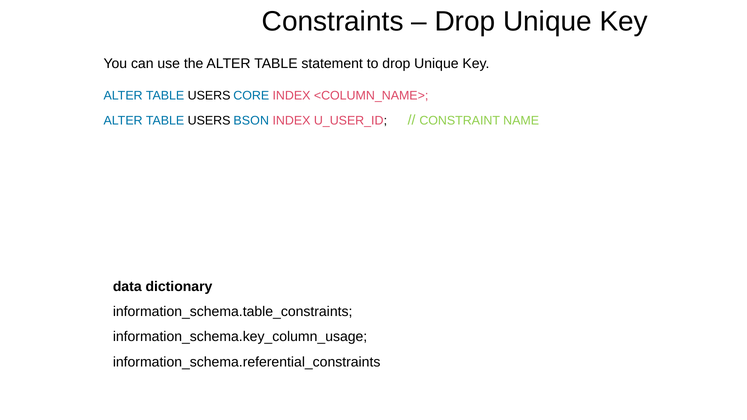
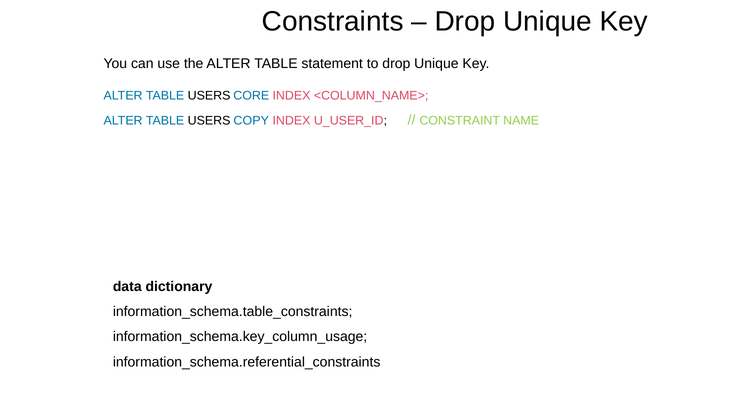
BSON: BSON -> COPY (251, 121)
